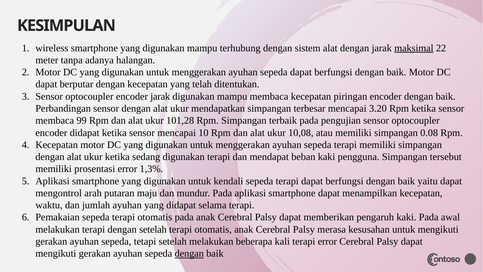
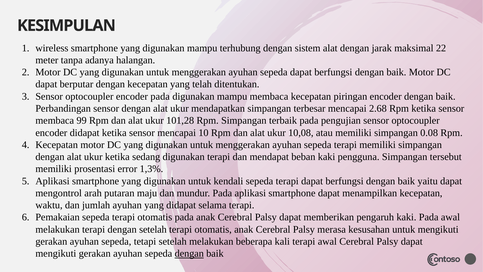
maksimal underline: present -> none (414, 48)
encoder jarak: jarak -> pada (160, 96)
3.20: 3.20 -> 2.68 (378, 108)
terapi error: error -> awal (327, 241)
